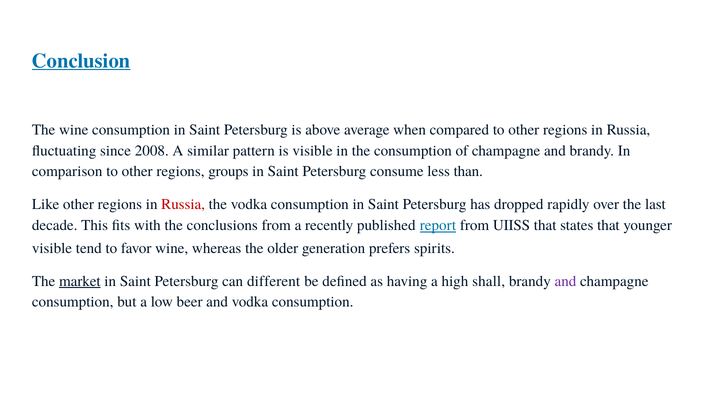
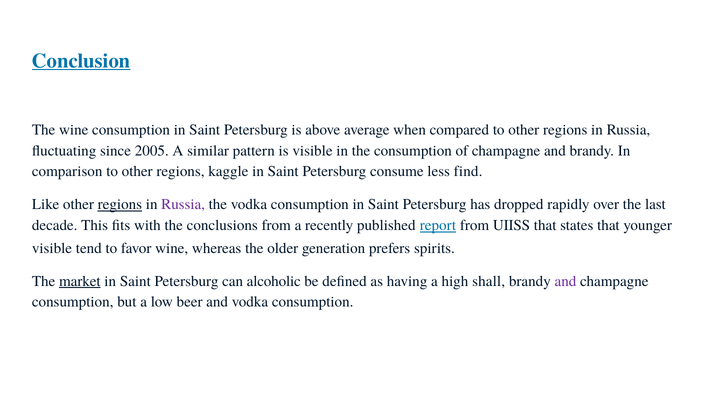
2008: 2008 -> 2005 (152, 151)
groups: groups -> kaggle (228, 172)
than: than -> find (468, 172)
regions underline: none -> present (120, 204)
Russia colour: red -> purple (183, 204)
different: different -> alcoholic (274, 281)
